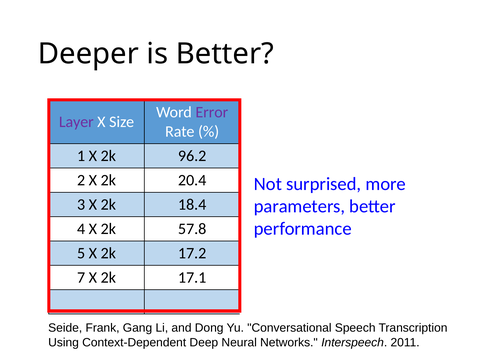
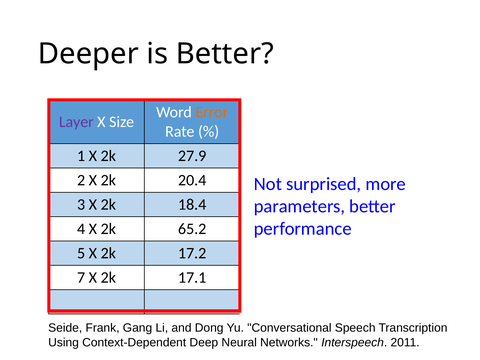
Error colour: purple -> orange (212, 112)
96.2: 96.2 -> 27.9 (192, 156)
57.8: 57.8 -> 65.2 (192, 229)
